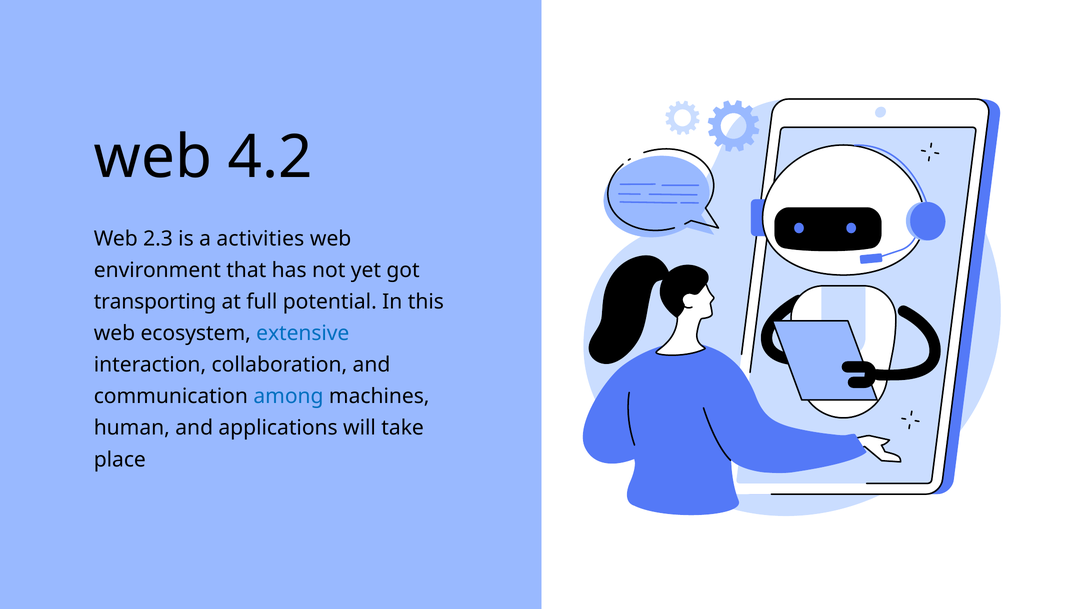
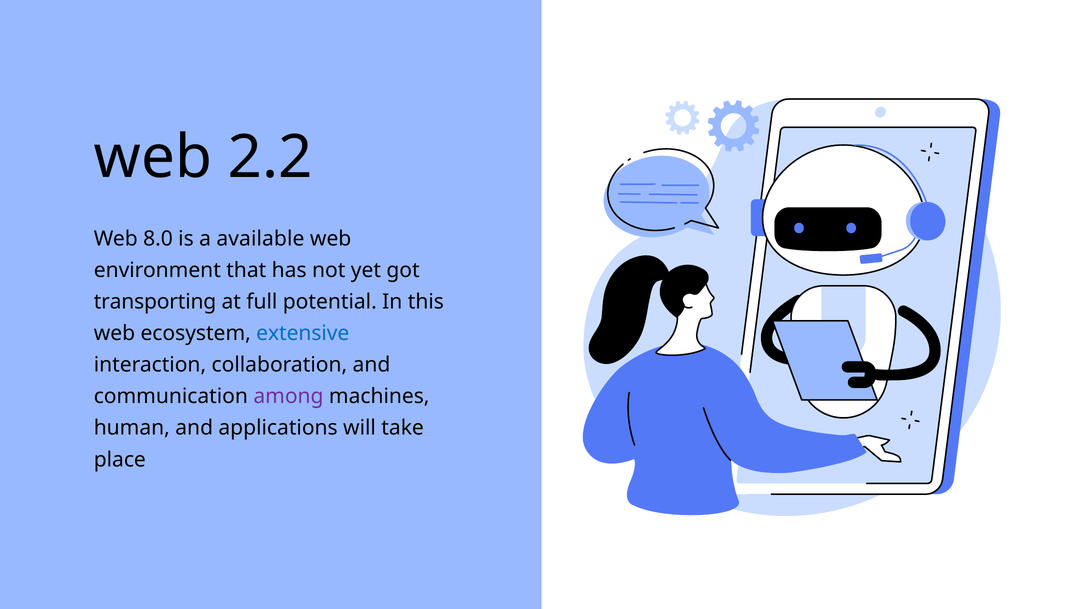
4.2: 4.2 -> 2.2 (270, 157)
2.3: 2.3 -> 8.0 (158, 239)
activities: activities -> available (260, 239)
among colour: blue -> purple (288, 397)
